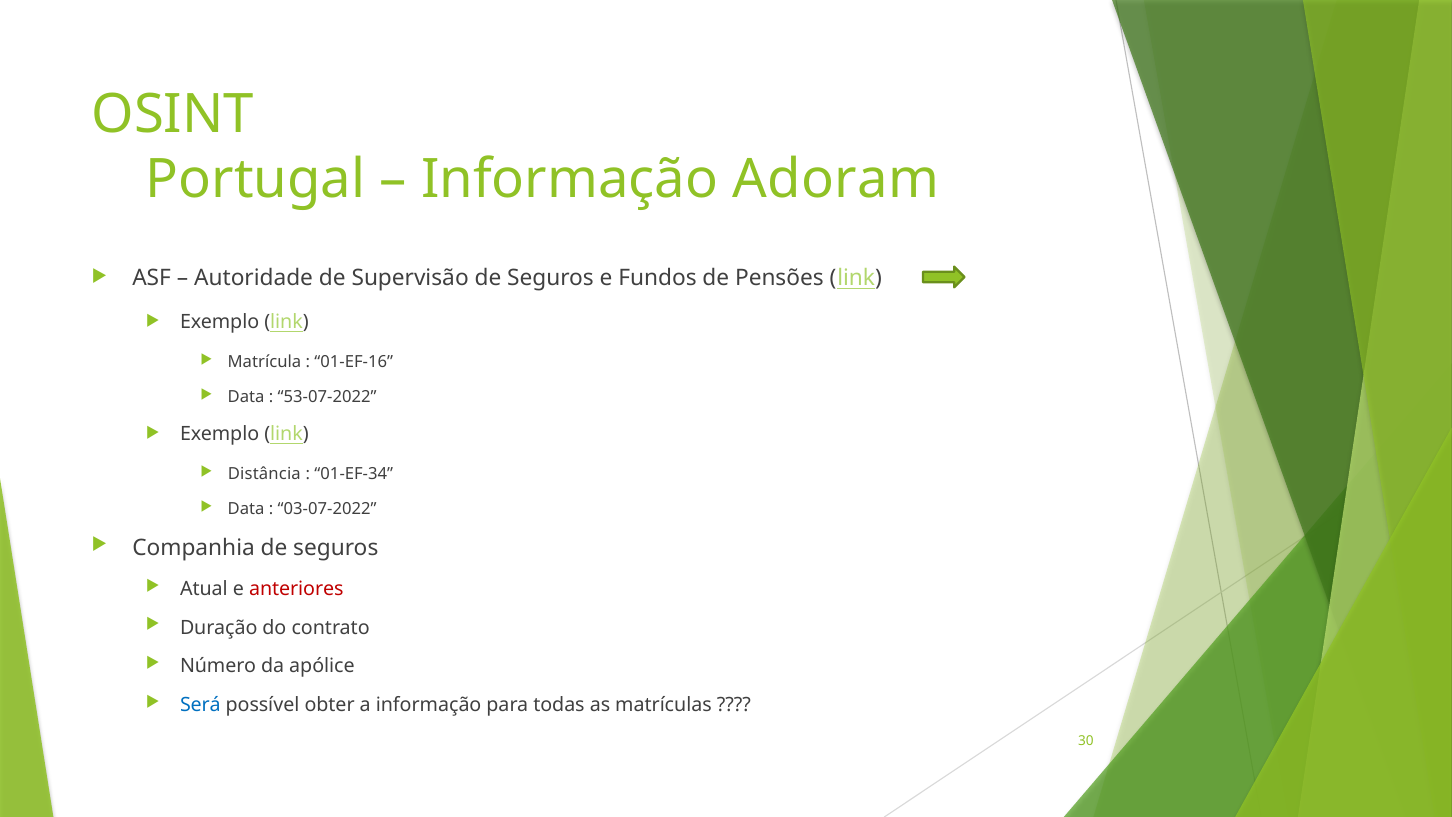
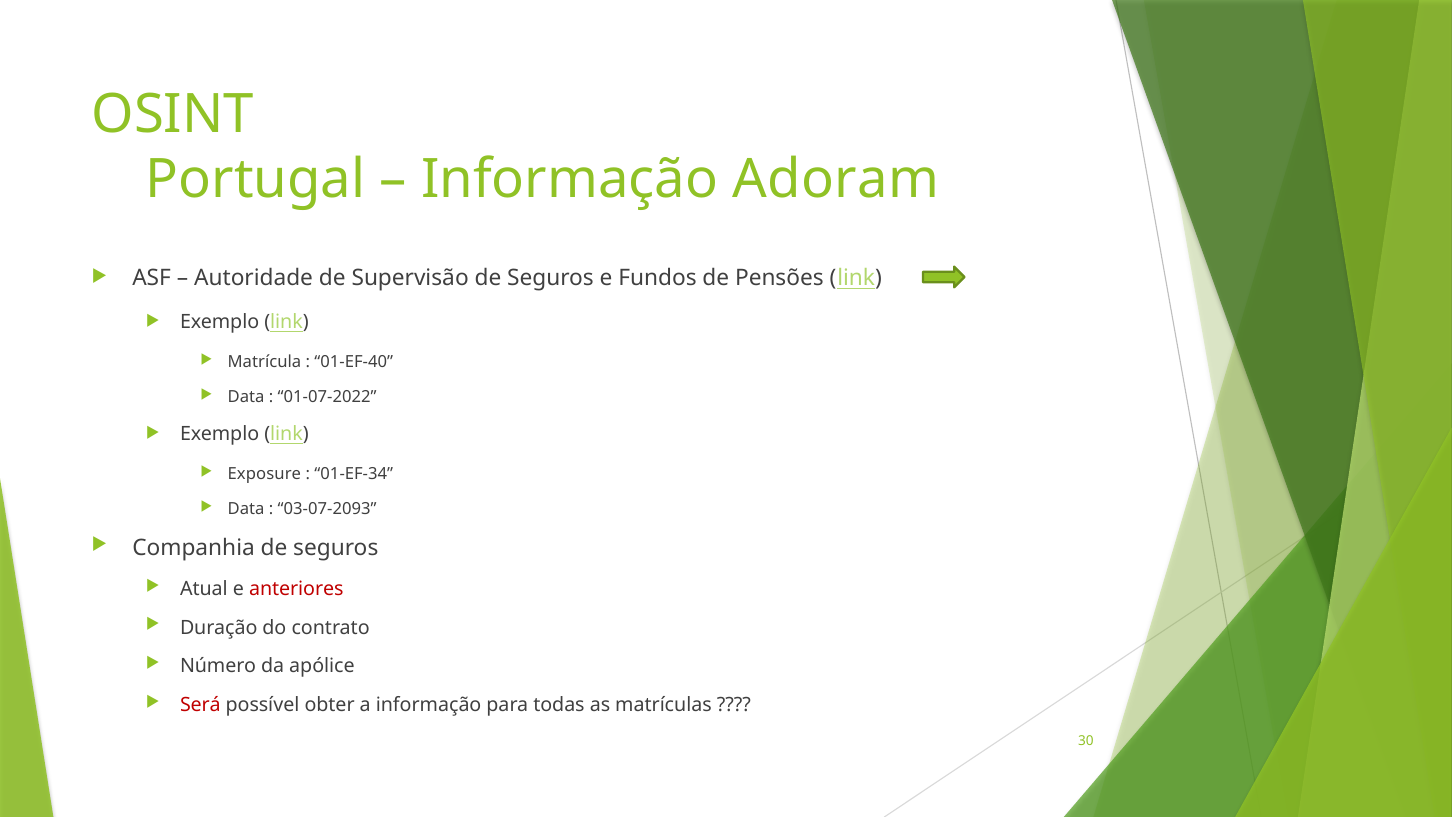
01-EF-16: 01-EF-16 -> 01-EF-40 (354, 362)
53-07-2022: 53-07-2022 -> 01-07-2022 (327, 397)
Distância: Distância -> Exposure (264, 474)
03-07-2022: 03-07-2022 -> 03-07-2093 (327, 509)
Será colour: blue -> red (200, 705)
